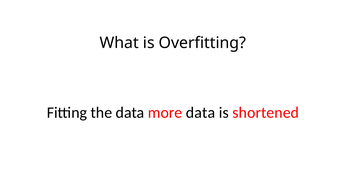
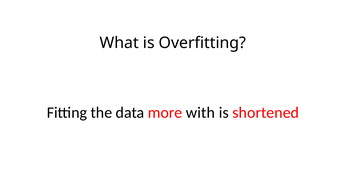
more data: data -> with (201, 113)
